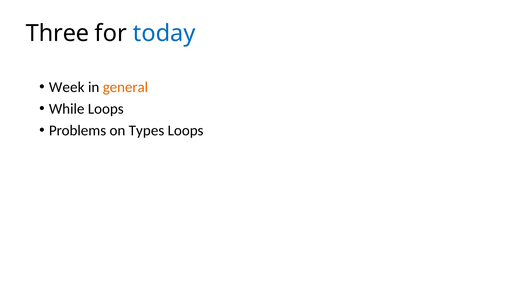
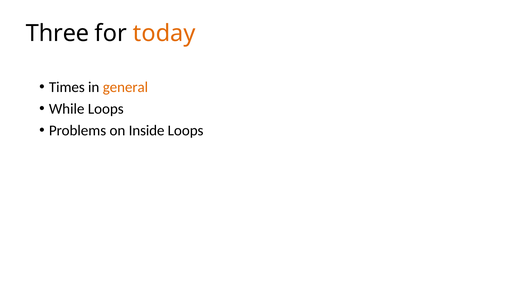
today colour: blue -> orange (164, 33)
Week: Week -> Times (67, 87)
Types: Types -> Inside (147, 130)
